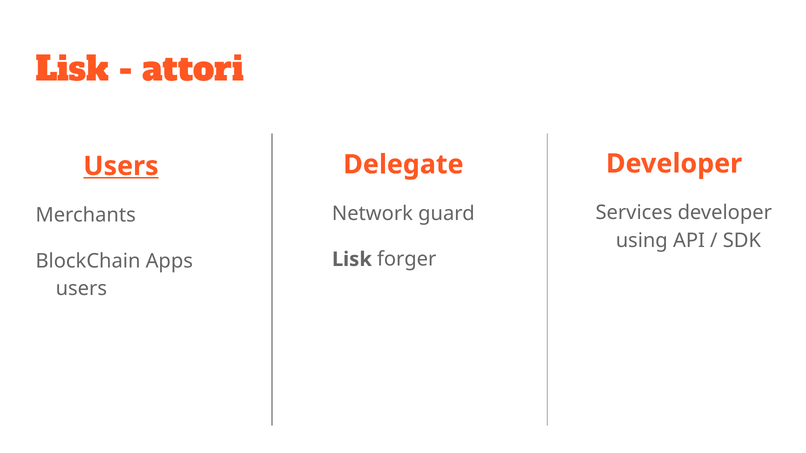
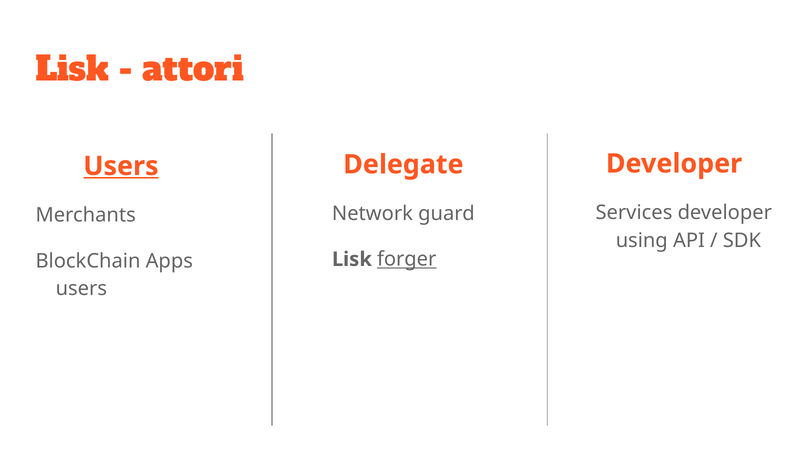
forger underline: none -> present (407, 260)
